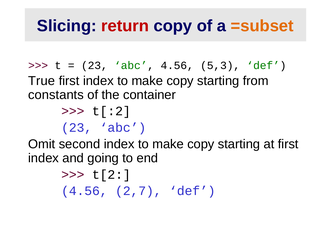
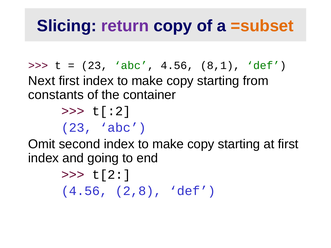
return colour: red -> purple (125, 26)
5,3: 5,3 -> 8,1 (220, 65)
True: True -> Next (42, 81)
2,7: 2,7 -> 2,8 (138, 191)
